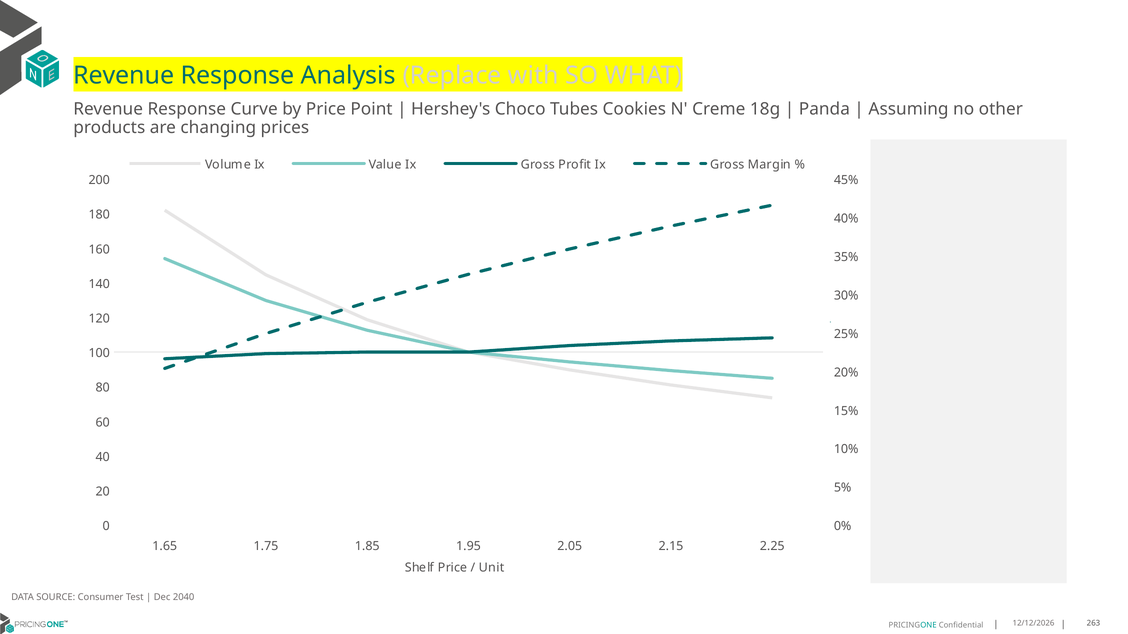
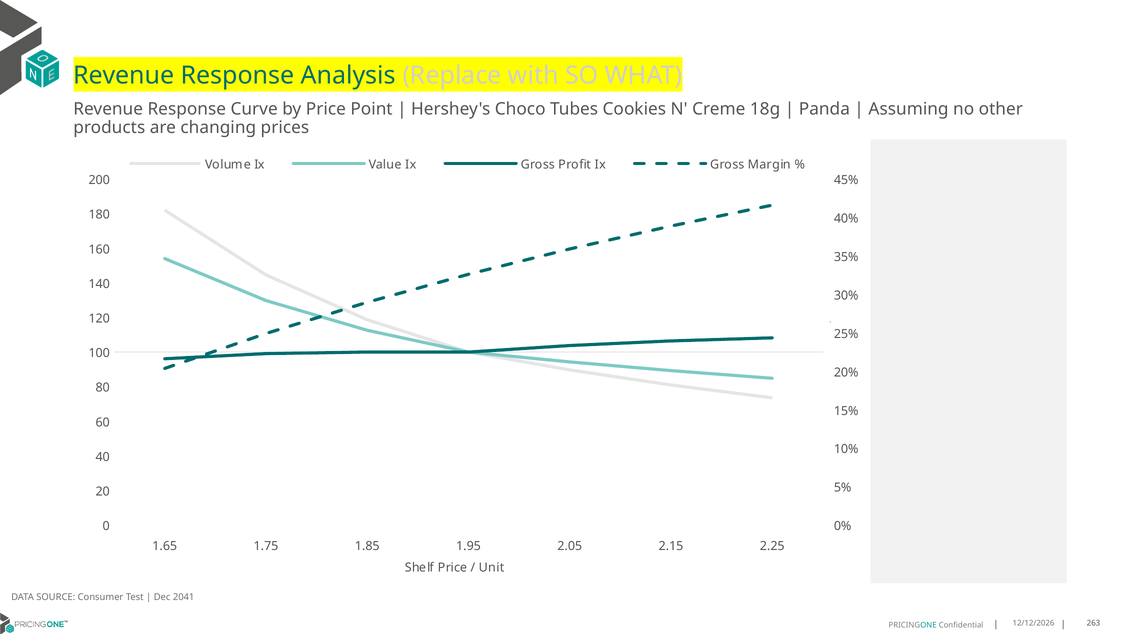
2040: 2040 -> 2041 (184, 598)
